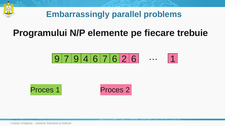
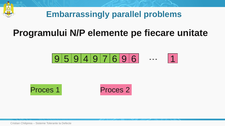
trebuie: trebuie -> unitate (193, 33)
9 7: 7 -> 5 (67, 59)
4 6: 6 -> 9 (95, 59)
6 2: 2 -> 9 (124, 59)
